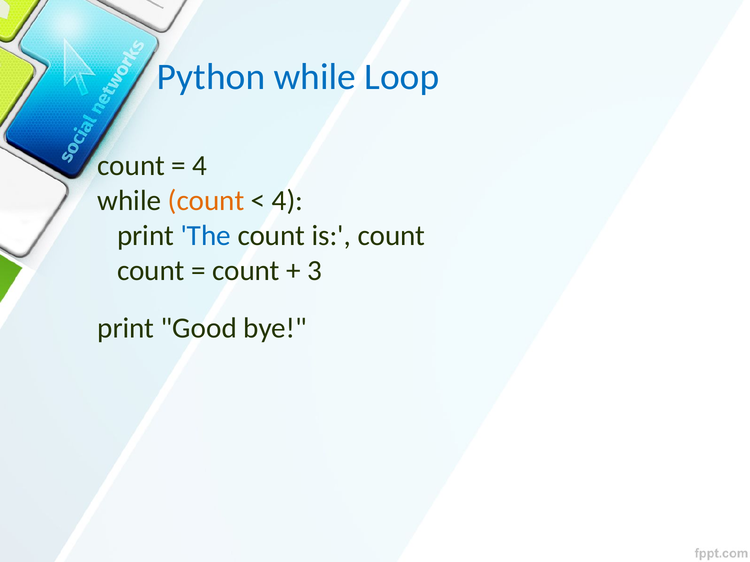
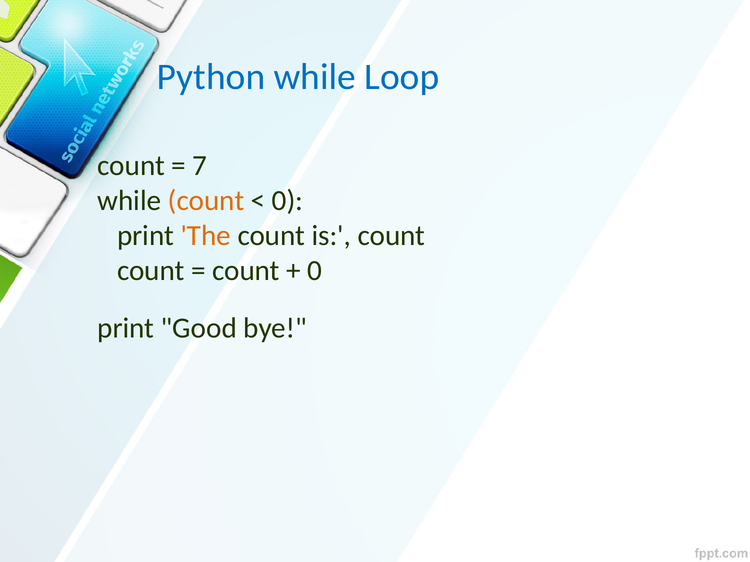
4: 4 -> 7 (200, 166)
4: 4 -> 0 (287, 201)
The colour: blue -> orange (206, 236)
3: 3 -> 0 (315, 271)
